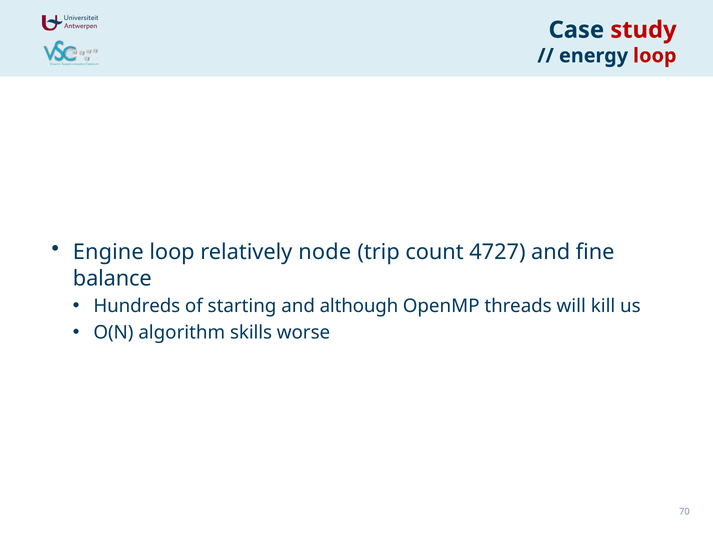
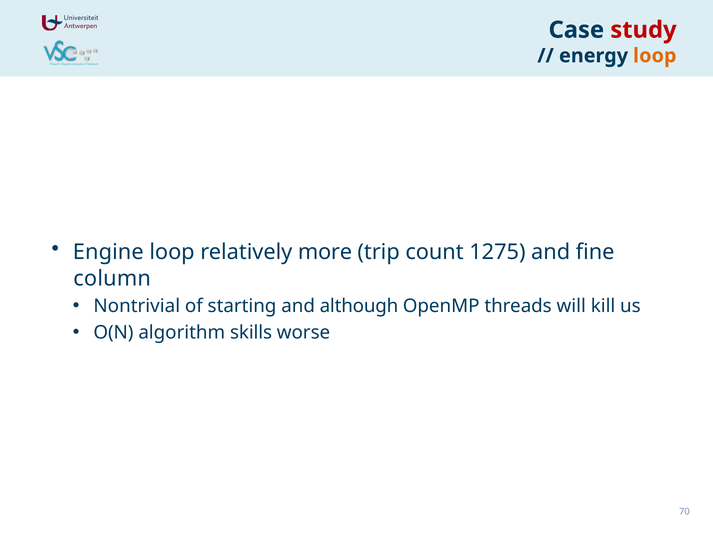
loop colour: red -> orange (655, 56)
node: node -> more (325, 253)
4727: 4727 -> 1275 (497, 253)
balance: balance -> column (112, 279)
Hundreds: Hundreds -> Nontrivial (137, 307)
